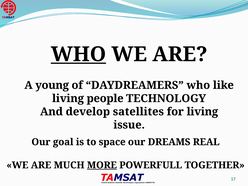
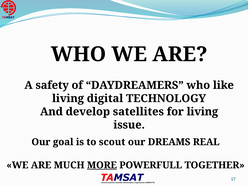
WHO underline: present -> none (78, 54)
young: young -> safety (52, 85)
people: people -> digital (105, 98)
space: space -> scout (112, 142)
